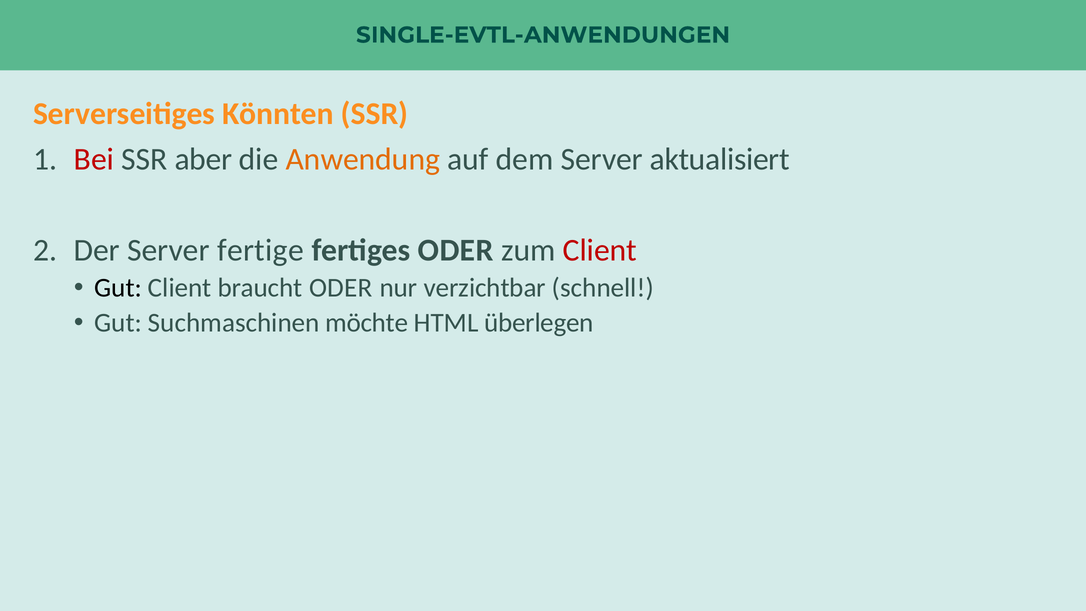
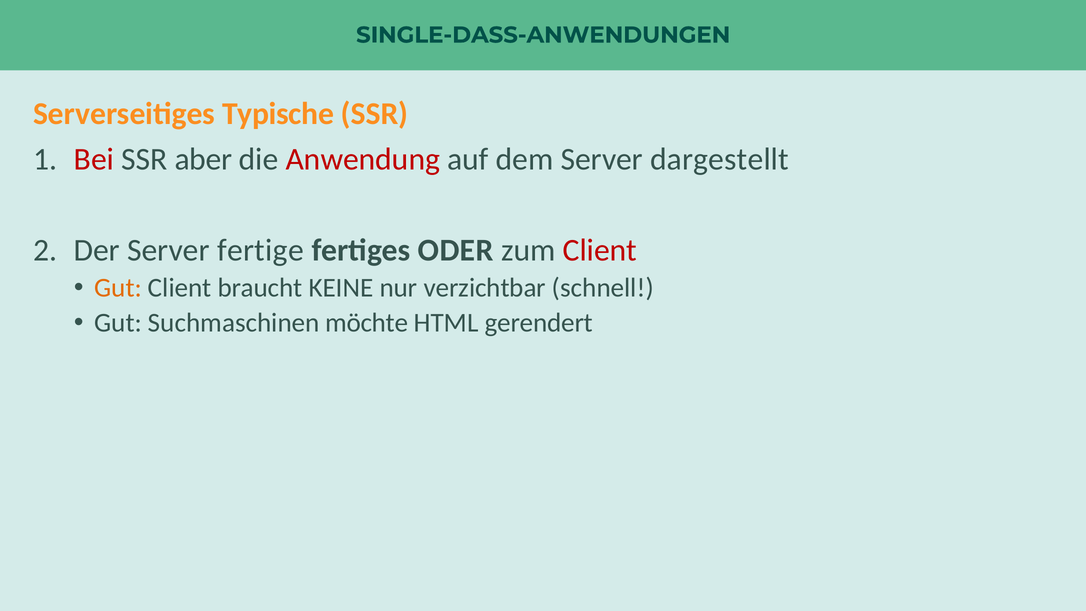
SINGLE-EVTL-ANWENDUNGEN: SINGLE-EVTL-ANWENDUNGEN -> SINGLE-DASS-ANWENDUNGEN (543, 35)
Könnten: Könnten -> Typische (278, 114)
Anwendung colour: orange -> red (363, 159)
aktualisiert: aktualisiert -> dargestellt (720, 159)
Gut colour: black -> orange (118, 288)
braucht ODER: ODER -> KEINE (341, 288)
überlegen: überlegen -> gerendert (539, 323)
